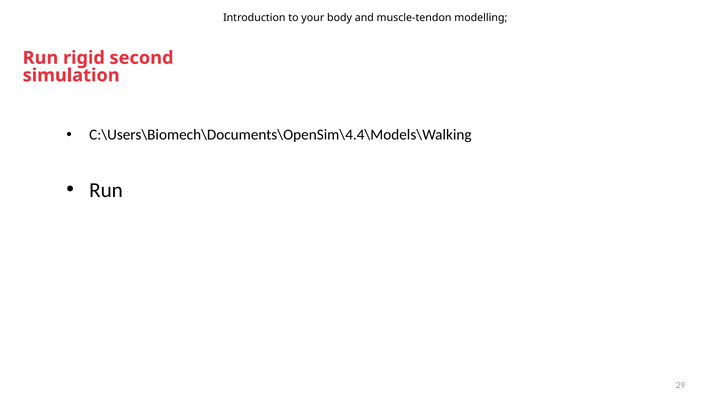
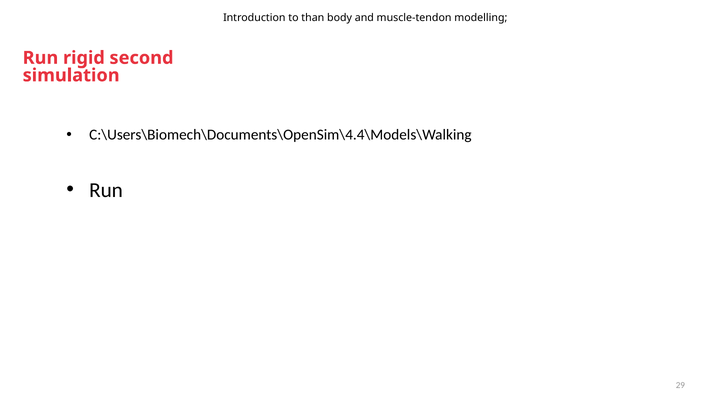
your: your -> than (313, 18)
